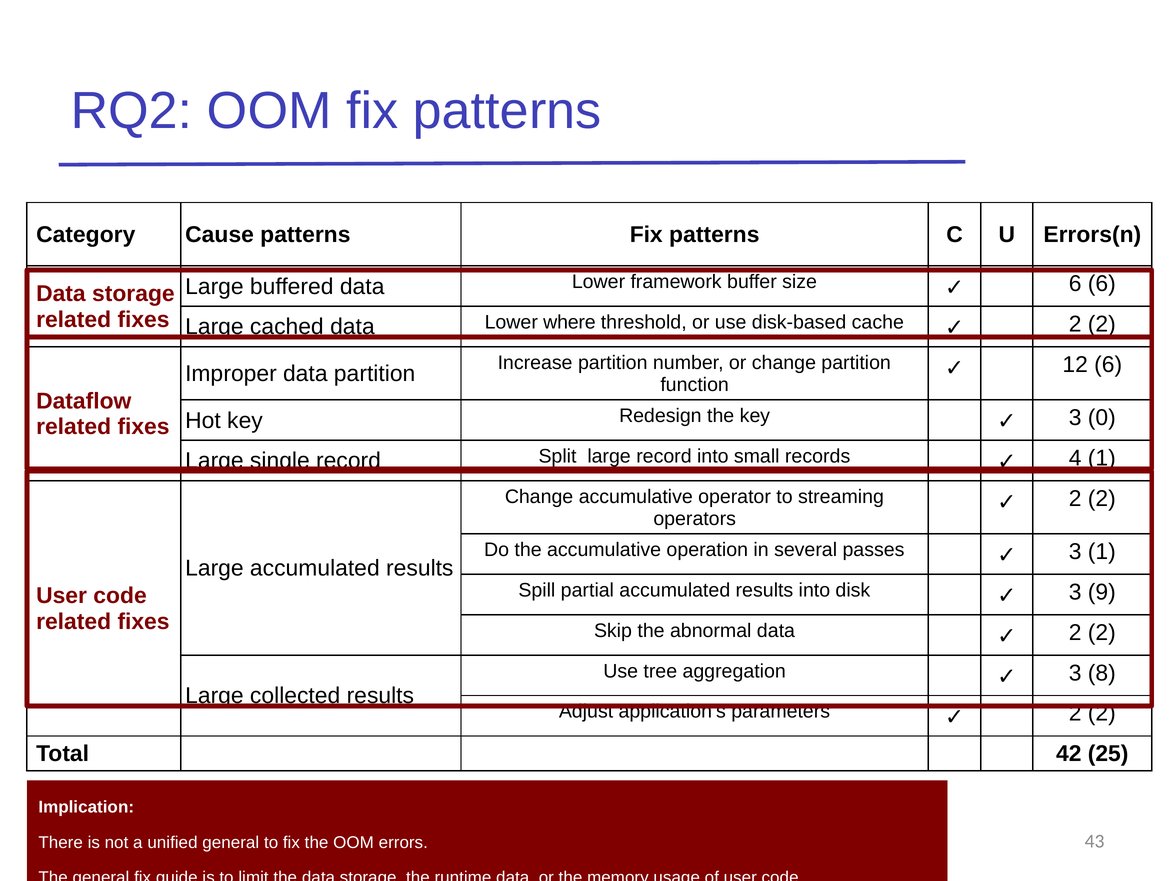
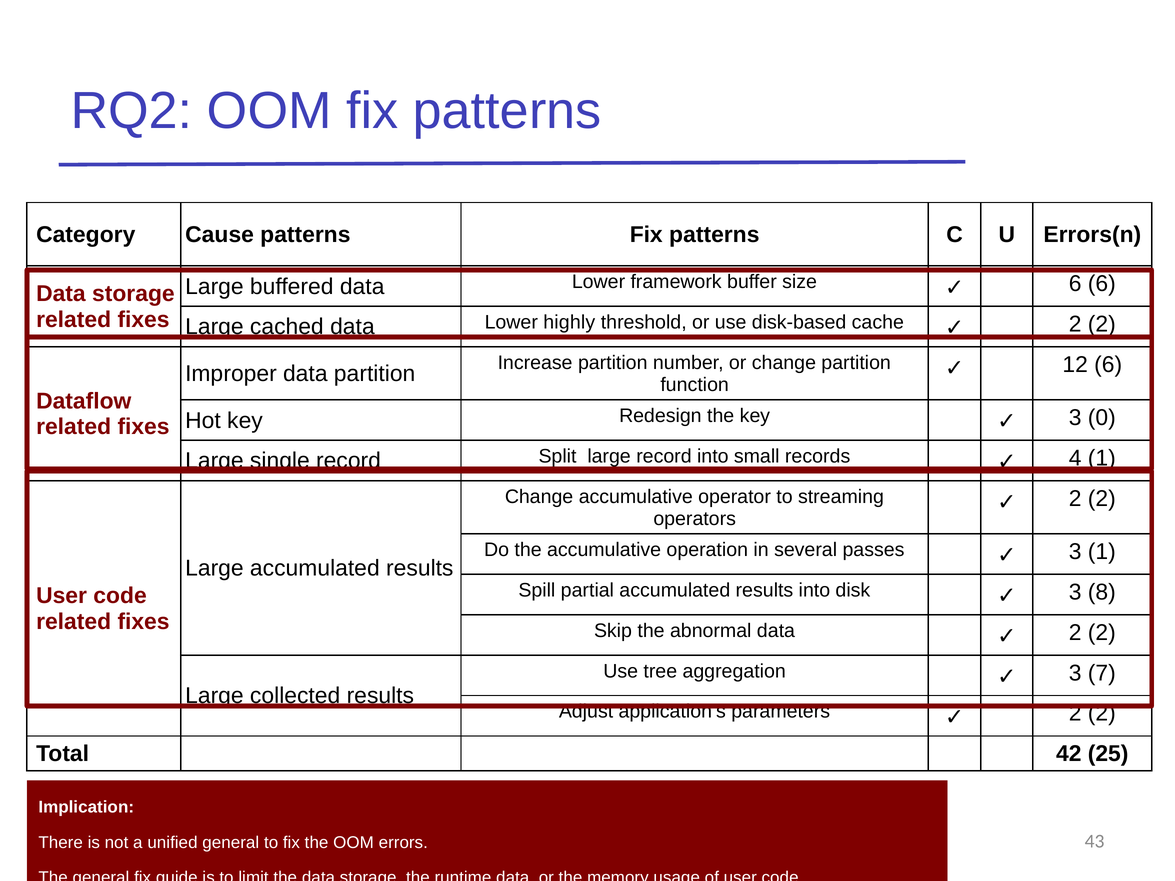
where: where -> highly (569, 322)
9: 9 -> 8 (1102, 592)
8: 8 -> 7 (1102, 673)
